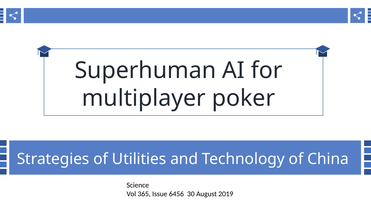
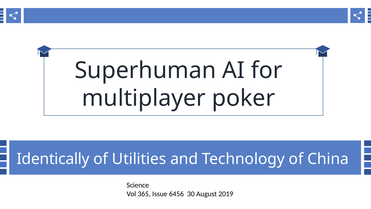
Strategies: Strategies -> Identically (53, 159)
